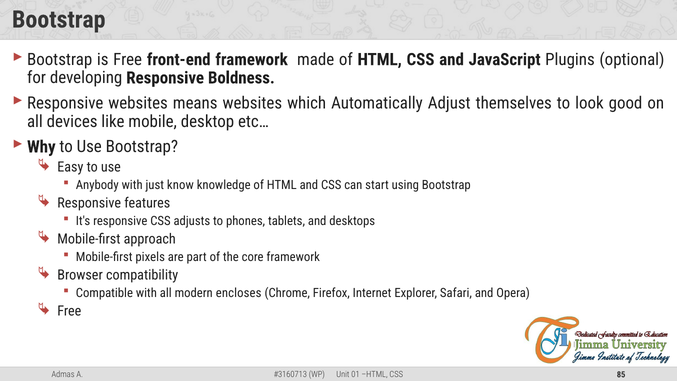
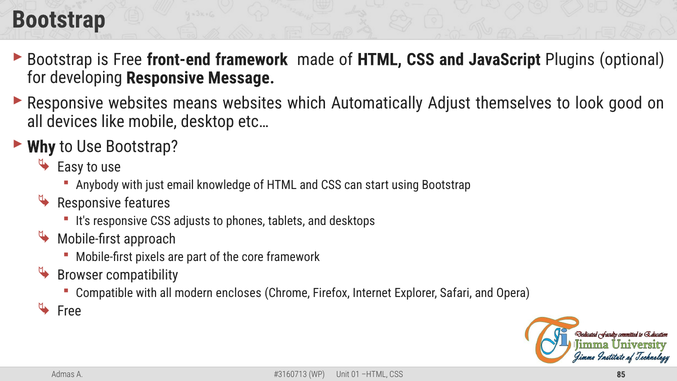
Boldness: Boldness -> Message (241, 78)
know: know -> email (180, 185)
